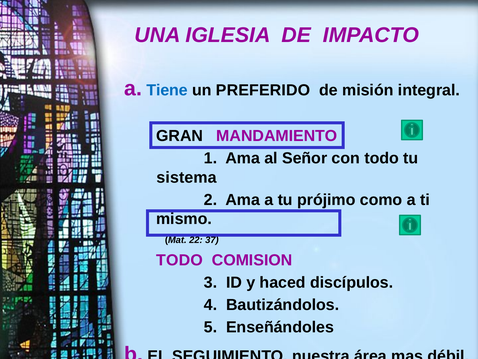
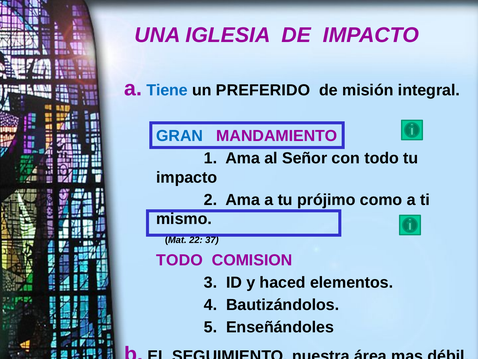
GRAN colour: black -> blue (180, 136)
sistema: sistema -> impacto (187, 177)
discípulos: discípulos -> elementos (352, 282)
